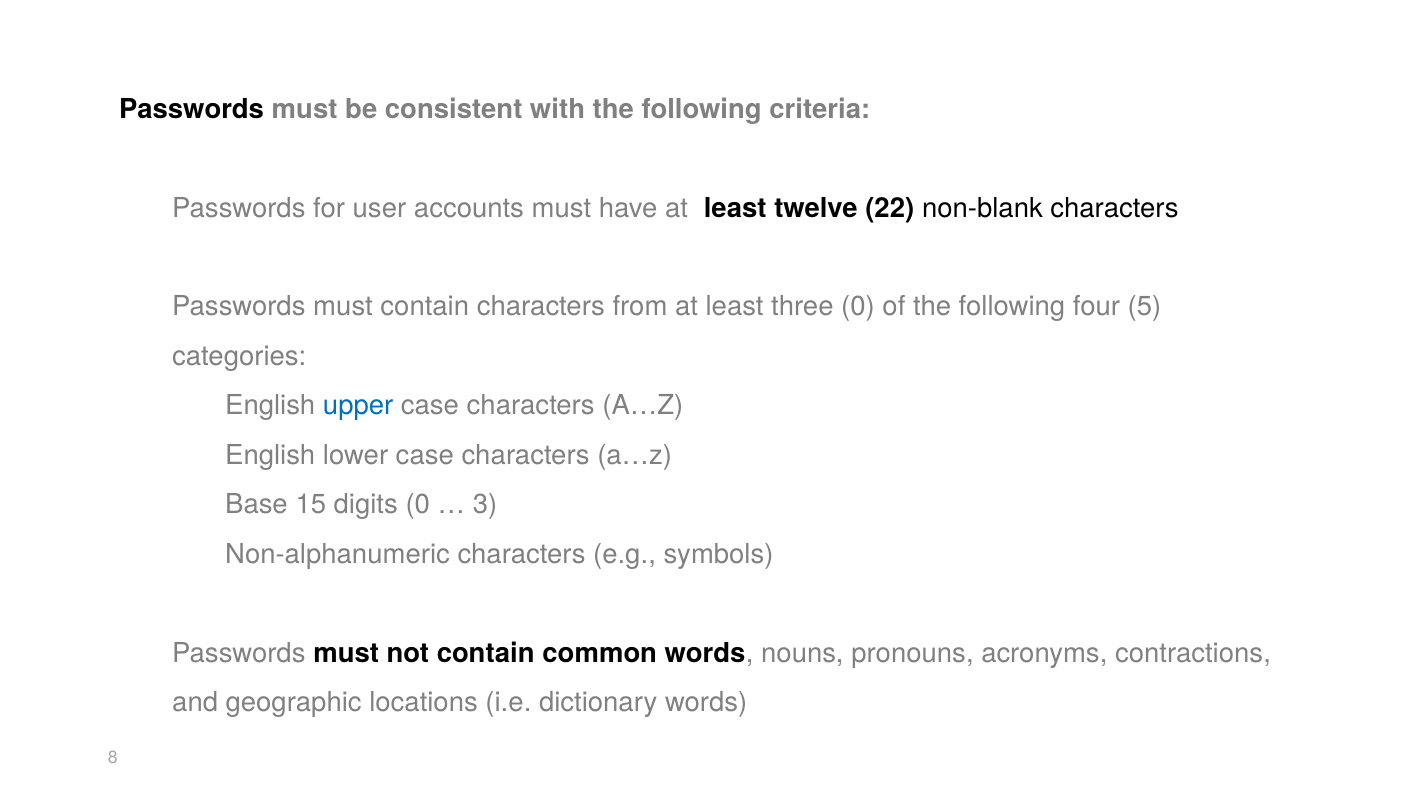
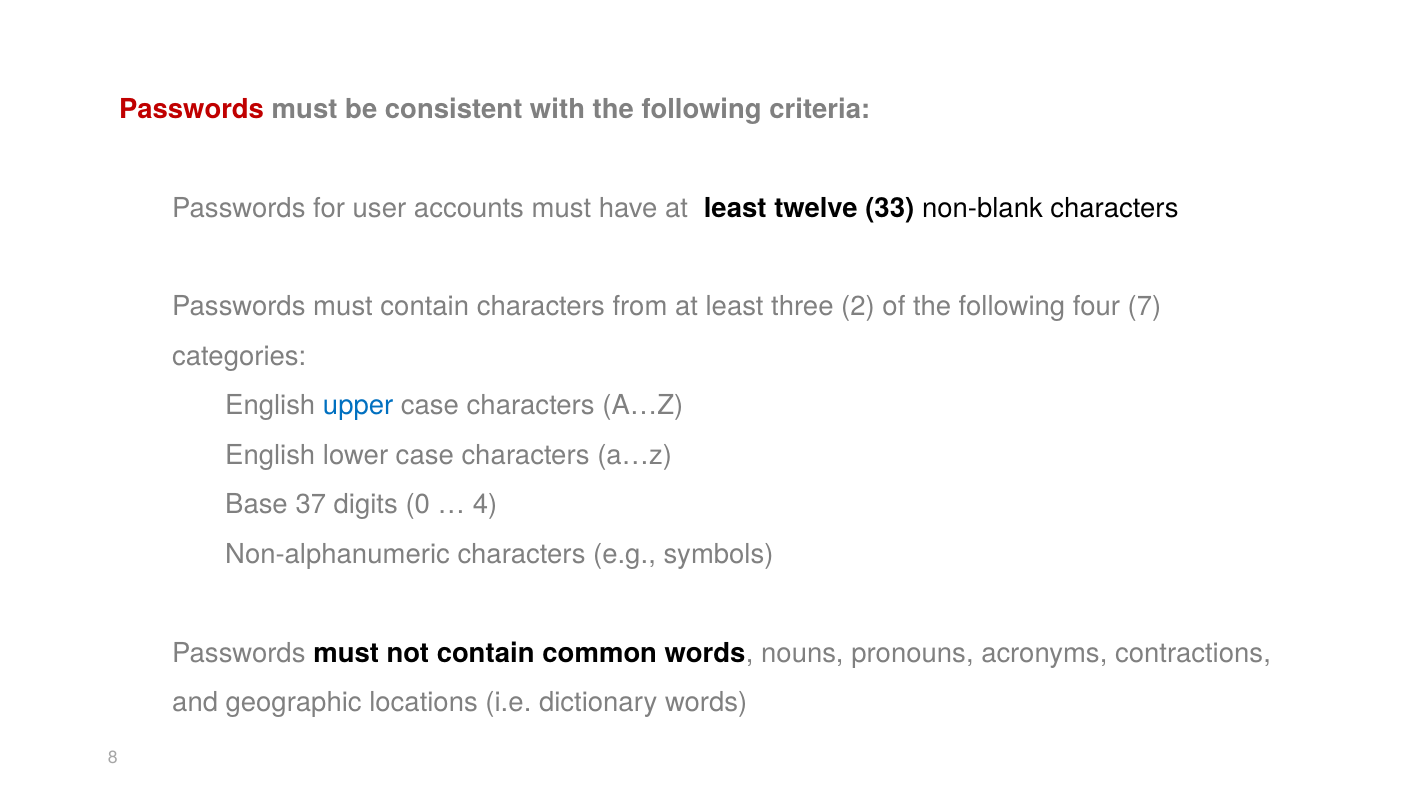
Passwords colour: black -> red (192, 109)
22: 22 -> 33 (890, 208)
three 0: 0 -> 2 (858, 307)
5: 5 -> 7 (1145, 307)
15: 15 -> 37 (311, 505)
3: 3 -> 4 (485, 505)
